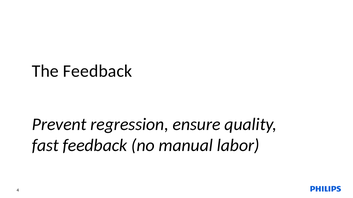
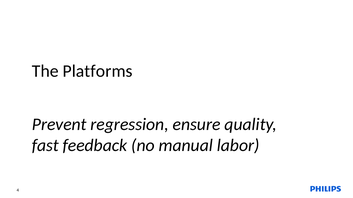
The Feedback: Feedback -> Platforms (98, 71)
